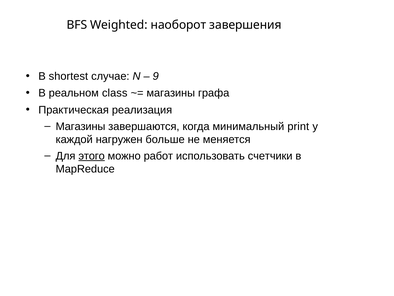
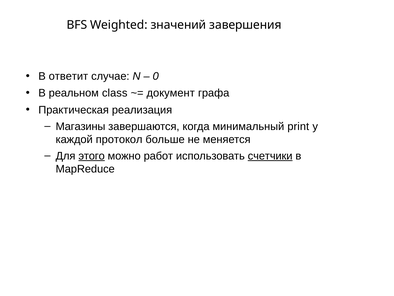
наоборот: наоборот -> значений (178, 25)
shortest: shortest -> ответит (68, 76)
9: 9 -> 0 (156, 76)
магазины: магазины -> документ (171, 93)
нагружен: нагружен -> протокол (119, 139)
счетчики underline: none -> present (270, 156)
